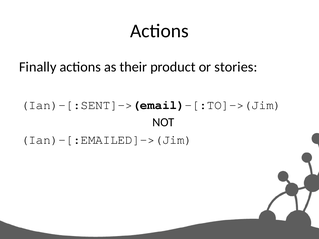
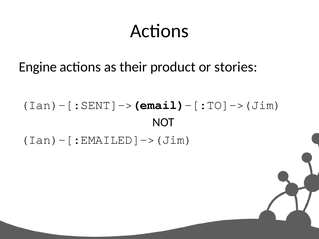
Finally: Finally -> Engine (38, 67)
